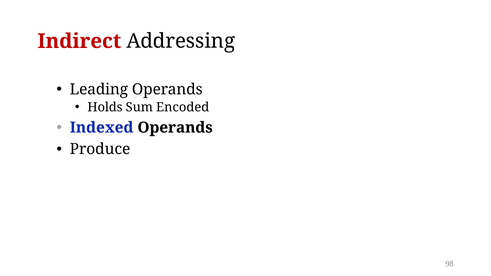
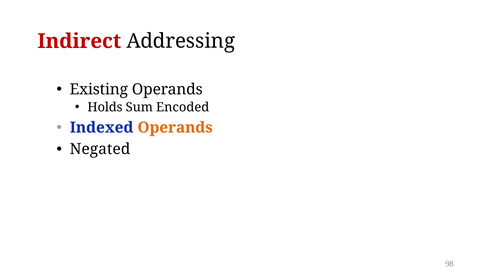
Leading: Leading -> Existing (99, 90)
Operands colour: black -> orange (175, 128)
Produce: Produce -> Negated (100, 149)
